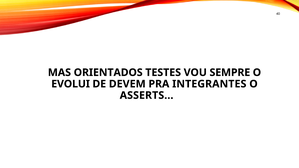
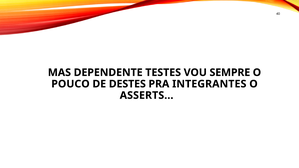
ORIENTADOS: ORIENTADOS -> DEPENDENTE (108, 73)
EVOLUI: EVOLUI -> POUCO (70, 84)
DEVEM: DEVEM -> DESTES (127, 84)
